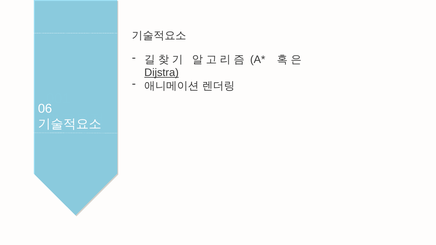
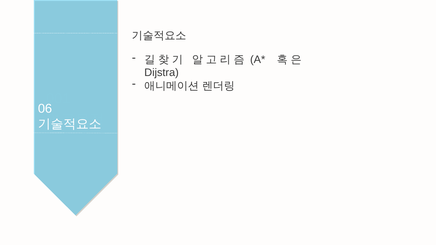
Dijstra underline: present -> none (162, 73)
